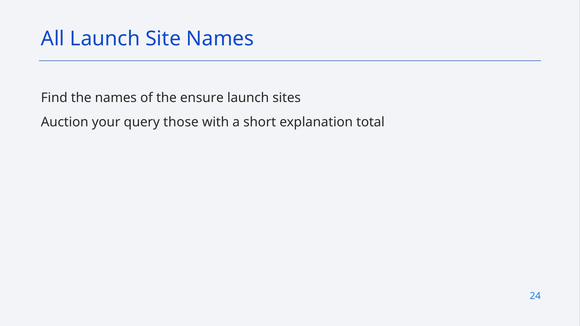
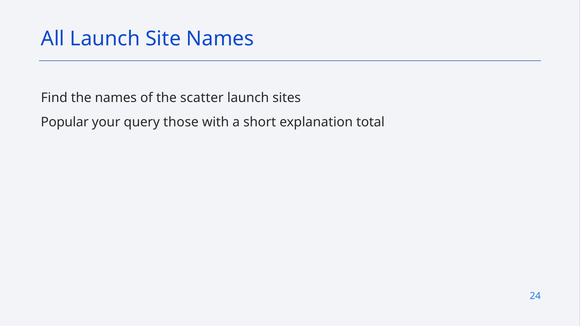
ensure: ensure -> scatter (202, 98)
Auction: Auction -> Popular (65, 122)
